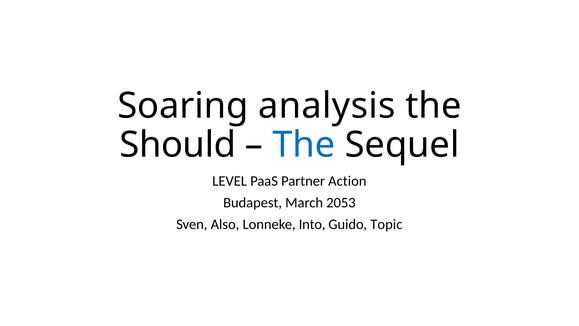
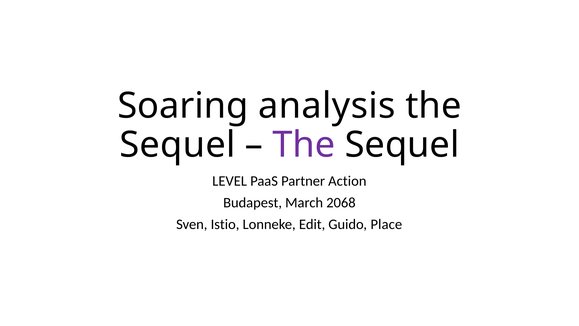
Should: Should -> Sequel (177, 145)
The colour: blue -> purple (304, 145)
2053: 2053 -> 2068 (341, 203)
Also: Also -> Istio (225, 224)
Into: Into -> Edit (312, 224)
Topic: Topic -> Place (386, 224)
